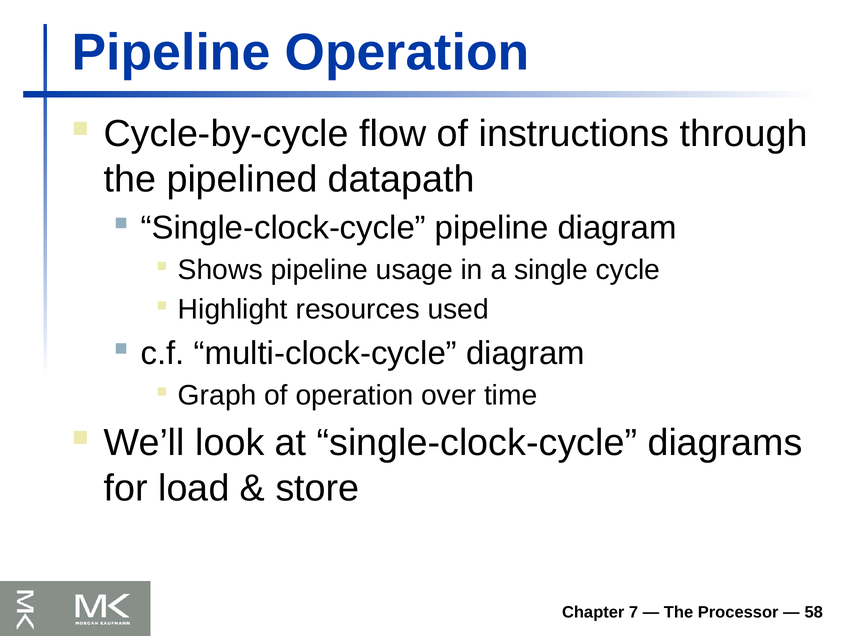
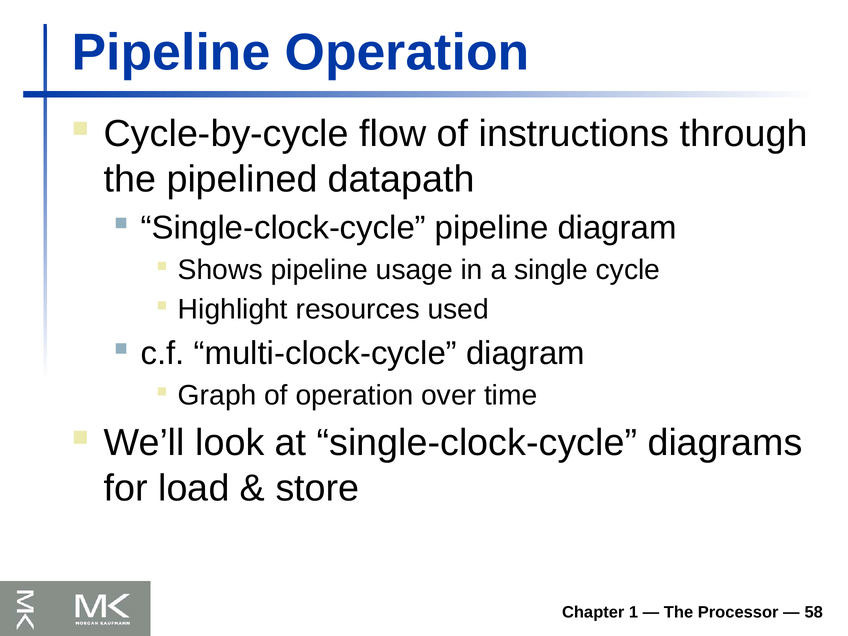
7: 7 -> 1 (634, 612)
